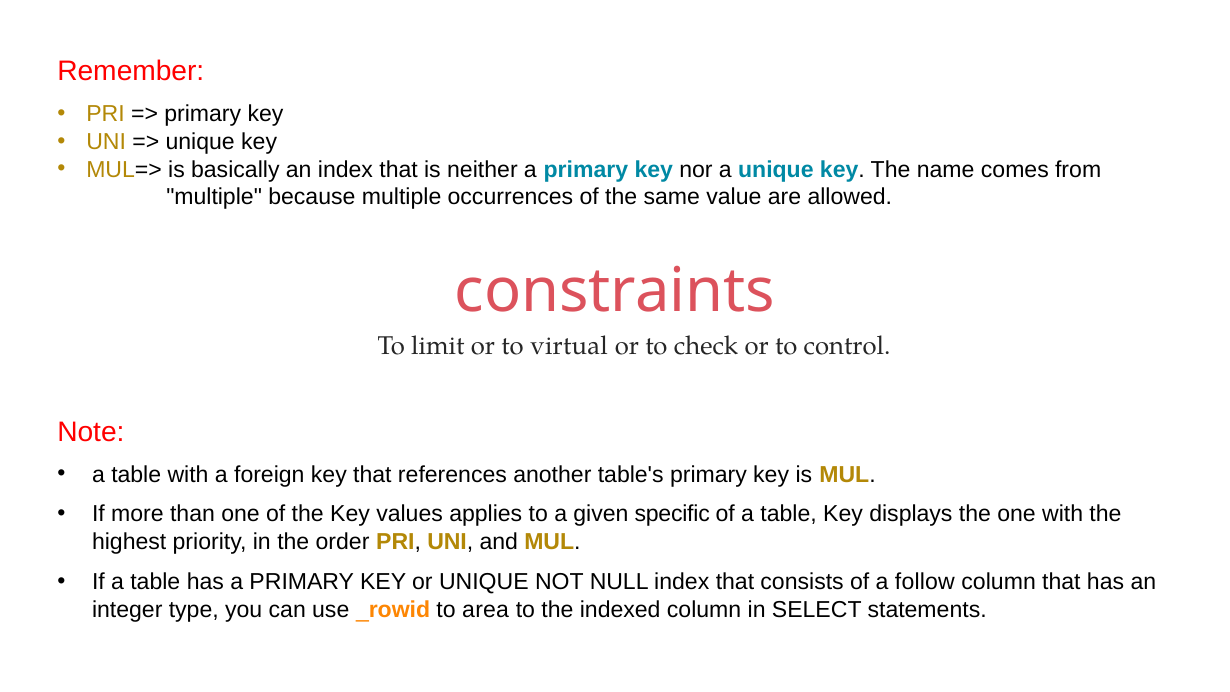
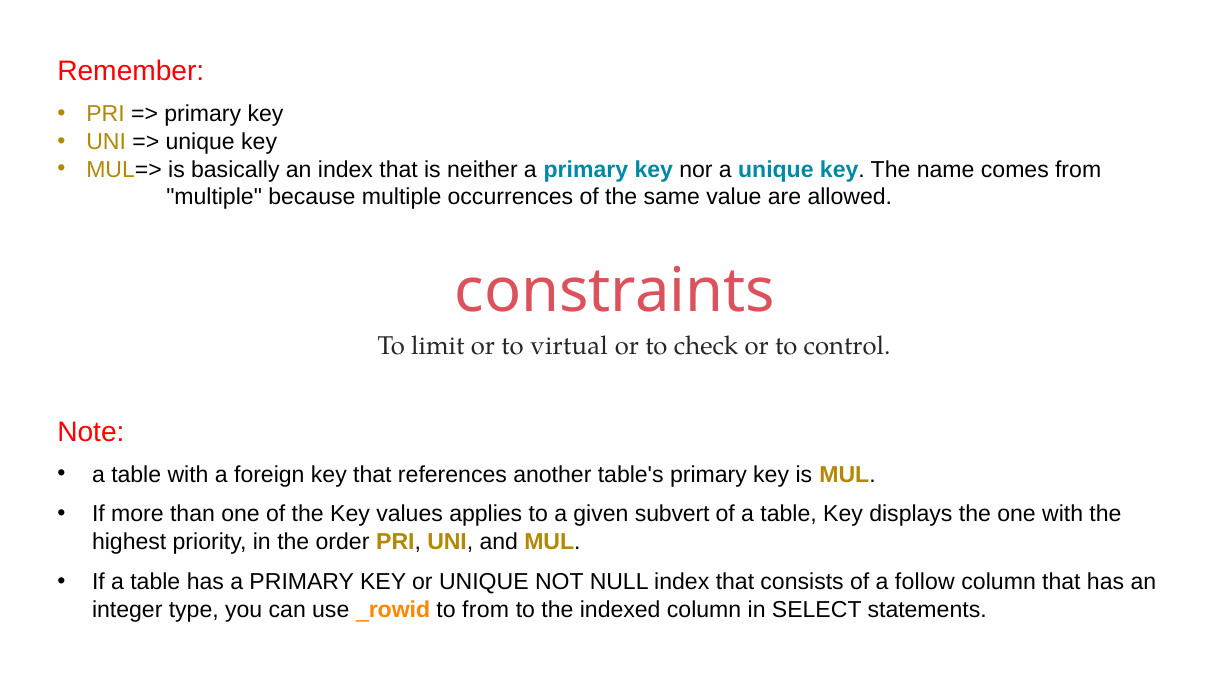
specific: specific -> subvert (672, 514)
to area: area -> from (486, 610)
